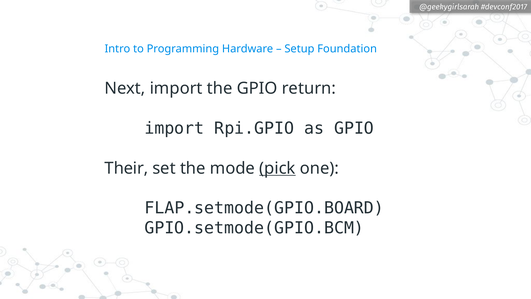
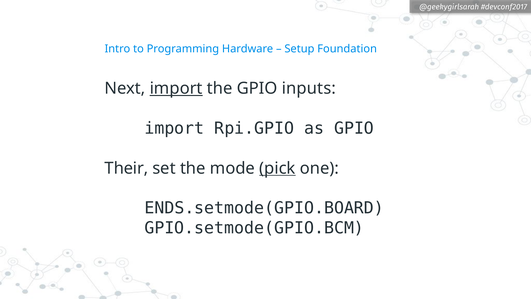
import underline: none -> present (176, 88)
return: return -> inputs (309, 88)
FLAP.setmode(GPIO.BOARD: FLAP.setmode(GPIO.BOARD -> ENDS.setmode(GPIO.BOARD (264, 208)
